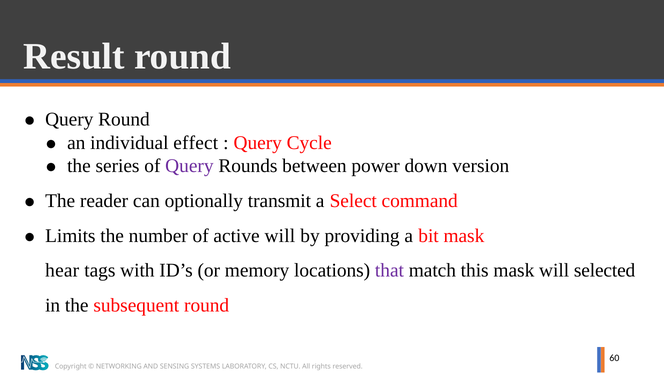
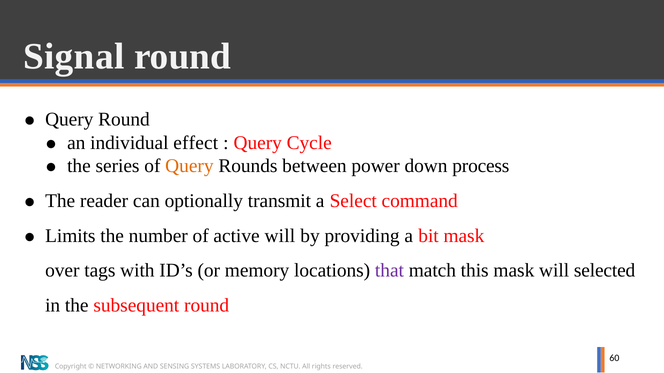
Result: Result -> Signal (74, 57)
Query colour: purple -> orange (189, 166)
version: version -> process (481, 166)
hear: hear -> over (62, 271)
